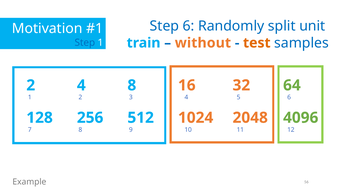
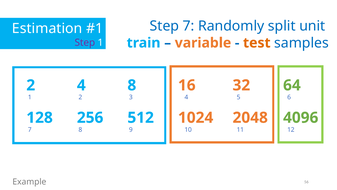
Step 6: 6 -> 7 (189, 26)
Motivation: Motivation -> Estimation (47, 28)
Step colour: blue -> purple (85, 43)
without: without -> variable (203, 43)
